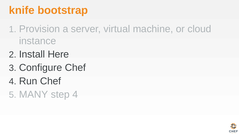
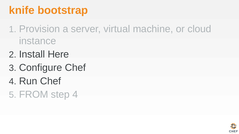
MANY: MANY -> FROM (34, 95)
